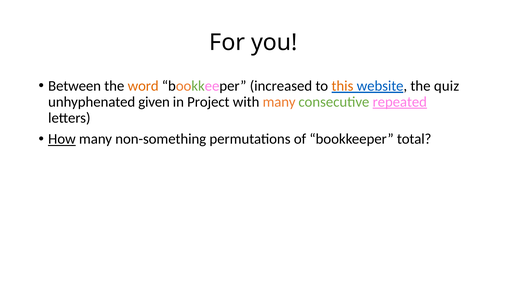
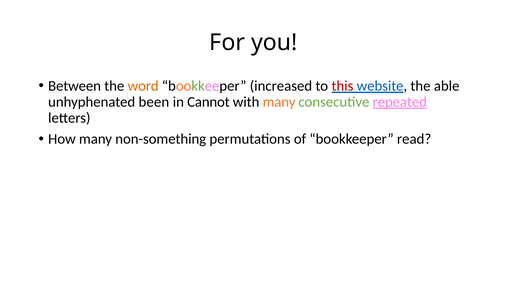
this colour: orange -> red (342, 86)
quiz: quiz -> able (447, 86)
given: given -> been (154, 102)
Project: Project -> Cannot (208, 102)
How underline: present -> none (62, 139)
total: total -> read (414, 139)
